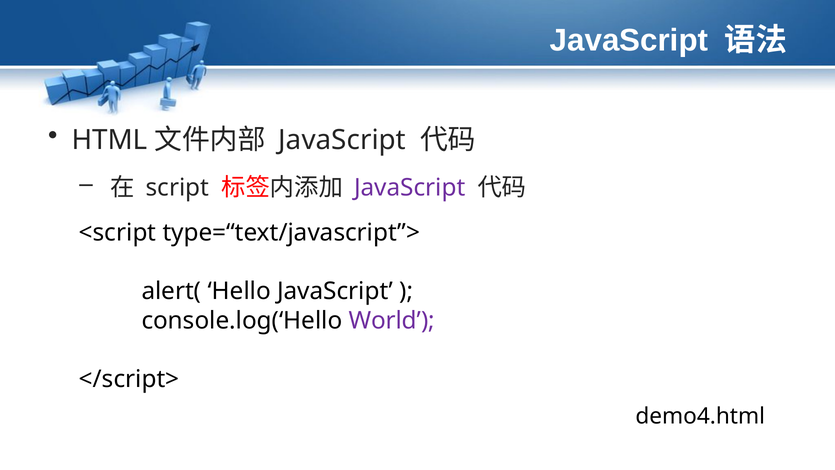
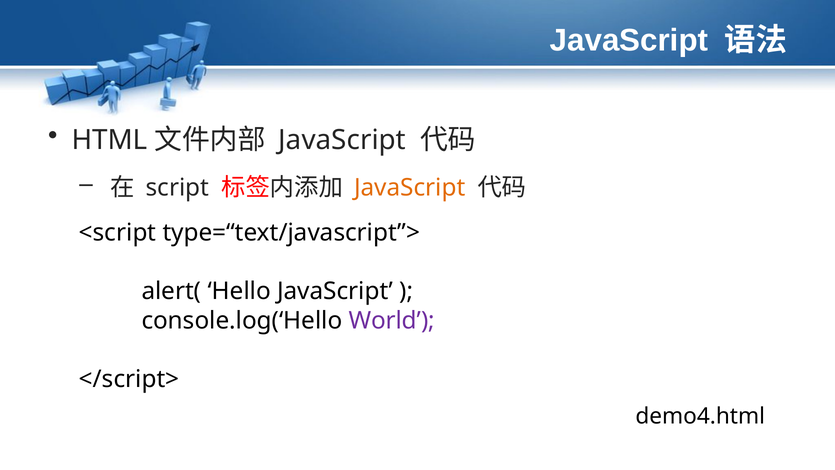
JavaScript colour: purple -> orange (410, 188)
